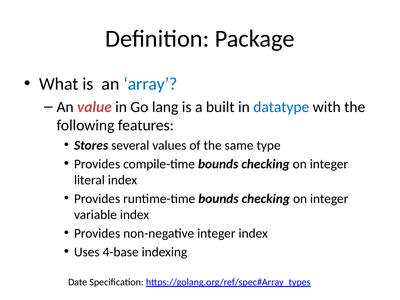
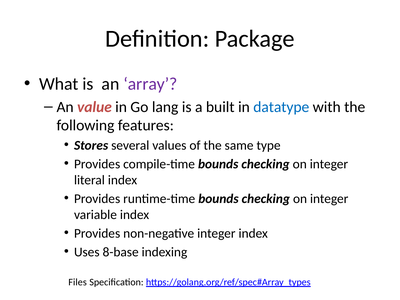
array colour: blue -> purple (150, 84)
4-base: 4-base -> 8-base (121, 252)
Date: Date -> Files (78, 282)
